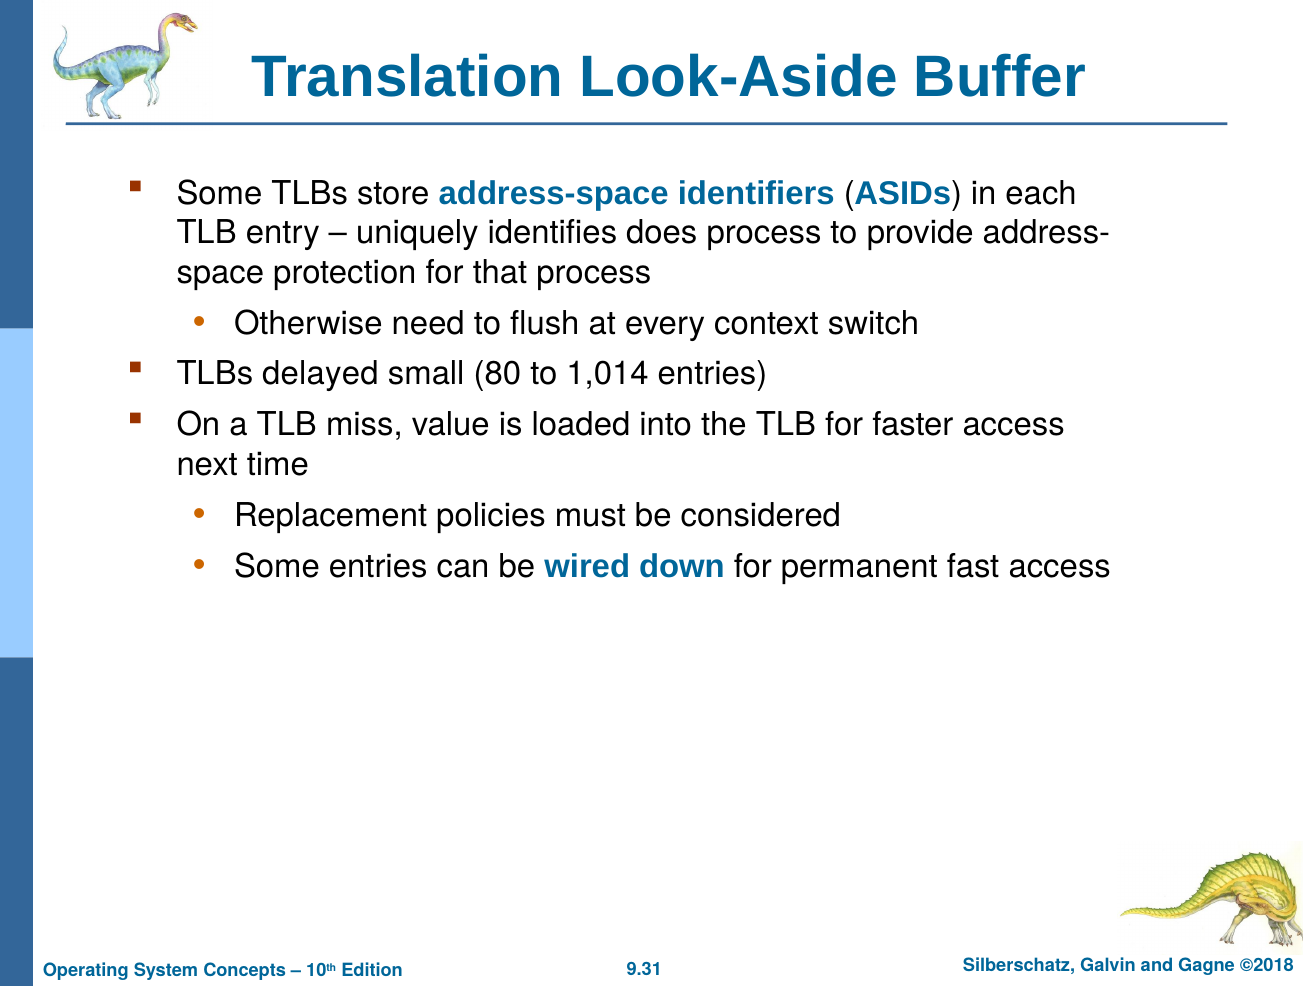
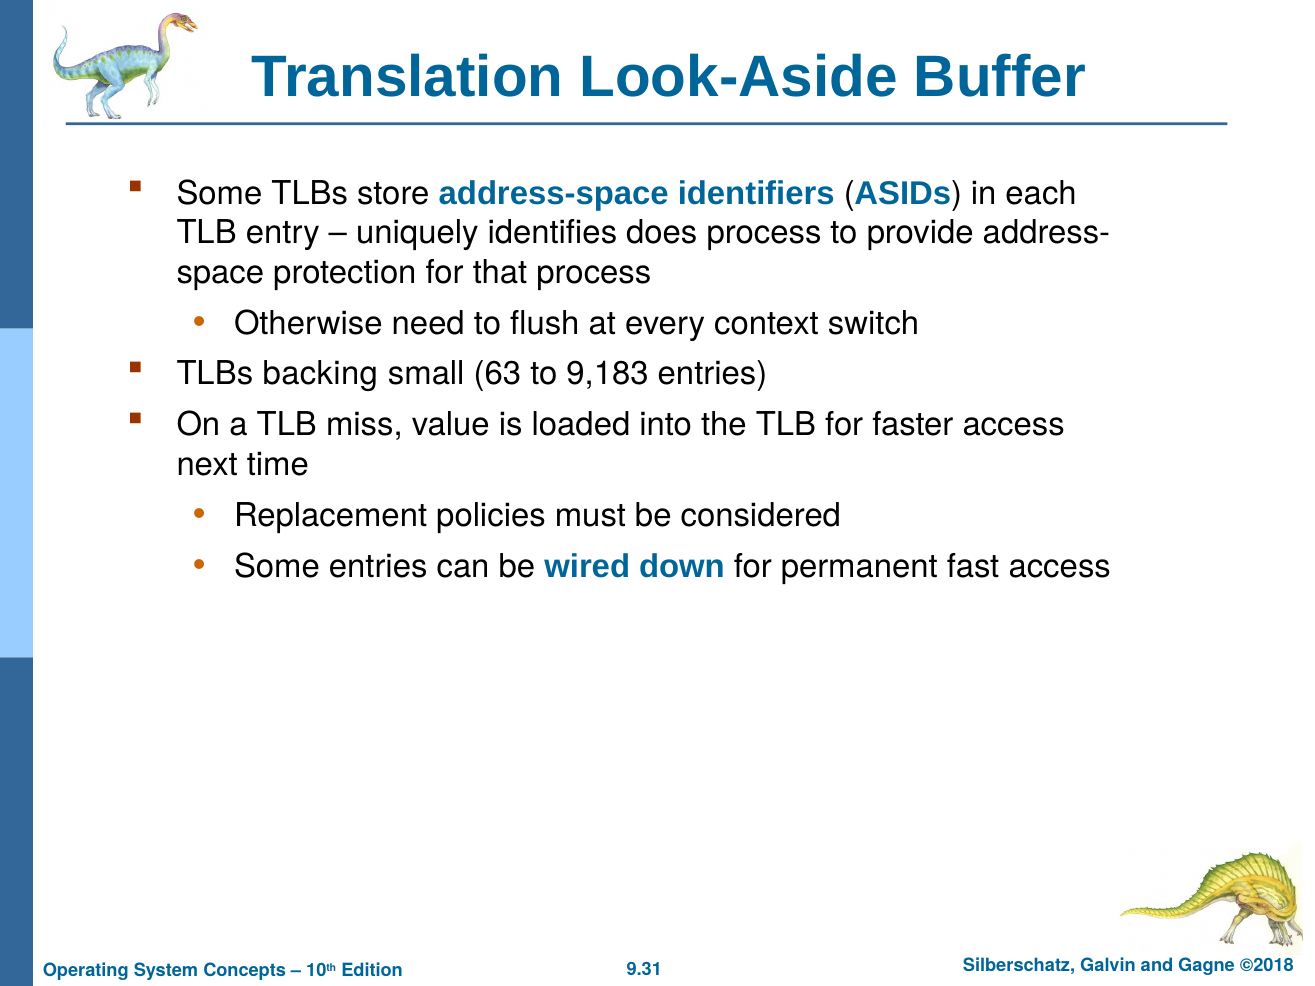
delayed: delayed -> backing (320, 374)
80: 80 -> 63 (497, 374)
1,014: 1,014 -> 9,183 (608, 374)
